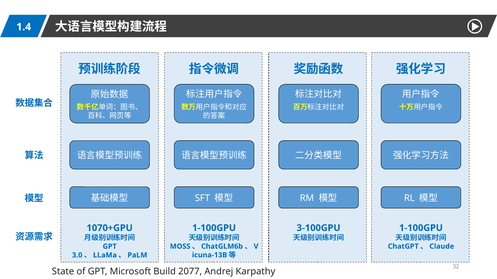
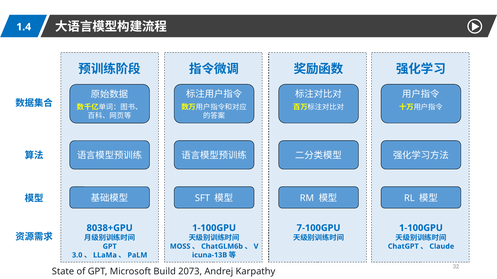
3-100GPU: 3-100GPU -> 7-100GPU (319, 228)
1070+GPU: 1070+GPU -> 8038+GPU (110, 228)
2077: 2077 -> 2073 (190, 272)
